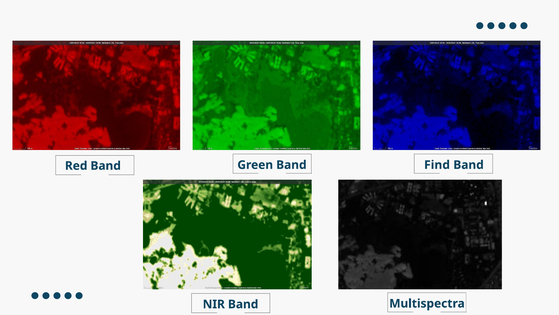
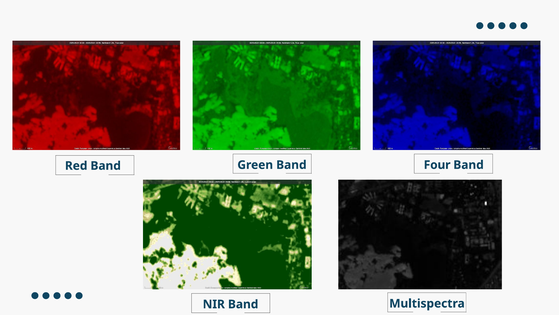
Find: Find -> Four (437, 165)
